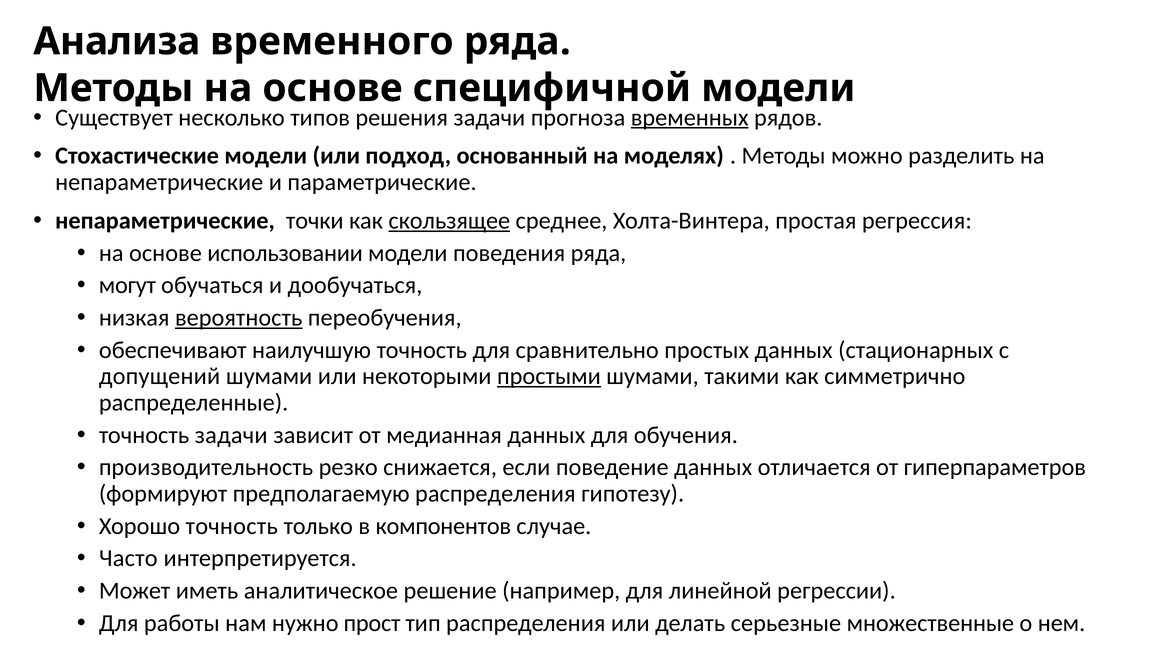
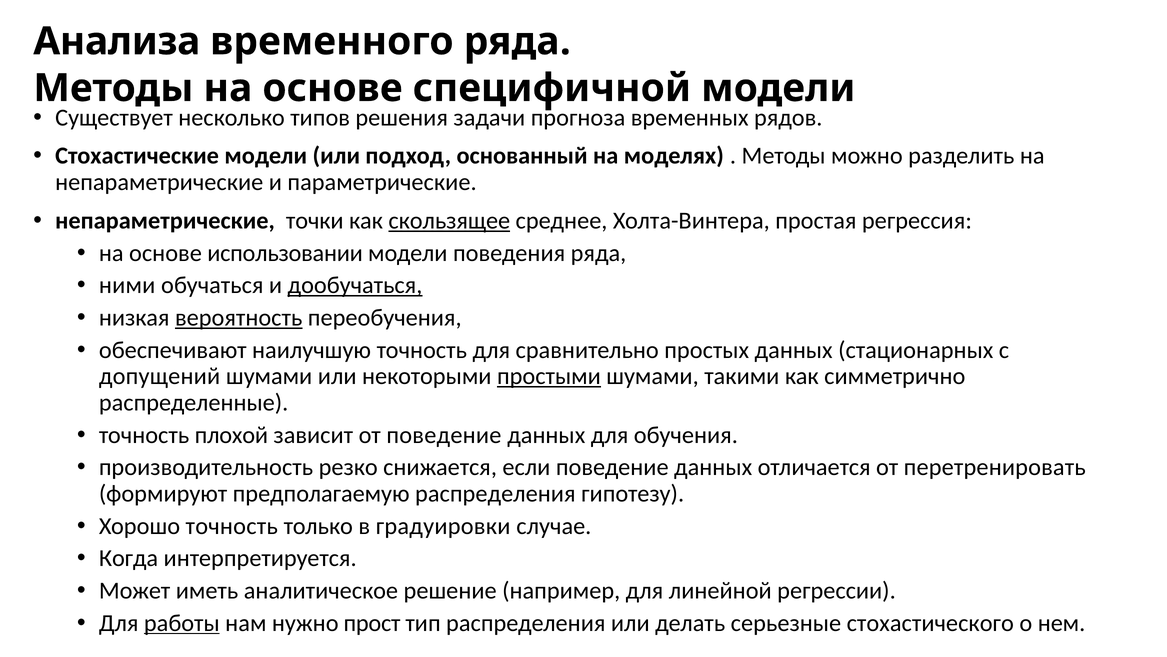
временных underline: present -> none (690, 117)
могут: могут -> ними (127, 285)
дообучаться underline: none -> present (355, 285)
точность задачи: задачи -> плохой (231, 435)
от медианная: медианная -> поведение (444, 435)
гиперпараметров: гиперпараметров -> перетренировать (995, 467)
компонентов: компонентов -> градуировки (443, 526)
Часто: Часто -> Когда (129, 558)
работы underline: none -> present (182, 622)
множественные: множественные -> стохастического (930, 622)
